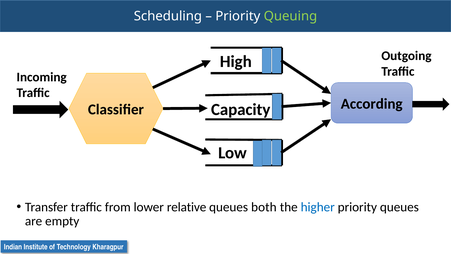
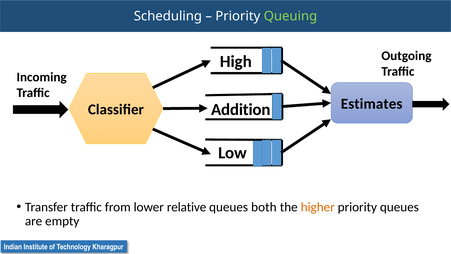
Capacity: Capacity -> Addition (241, 109)
According: According -> Estimates (372, 104)
higher colour: blue -> orange (318, 207)
